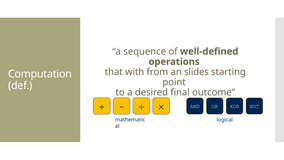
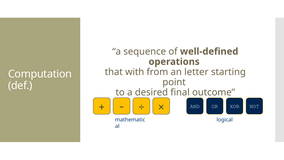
slides: slides -> letter (196, 72)
